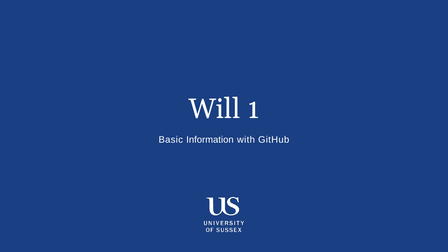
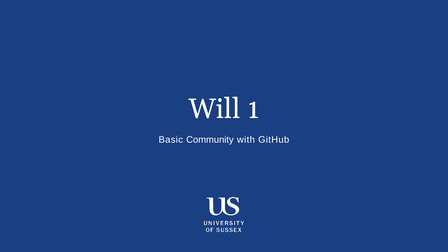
Information: Information -> Community (210, 140)
